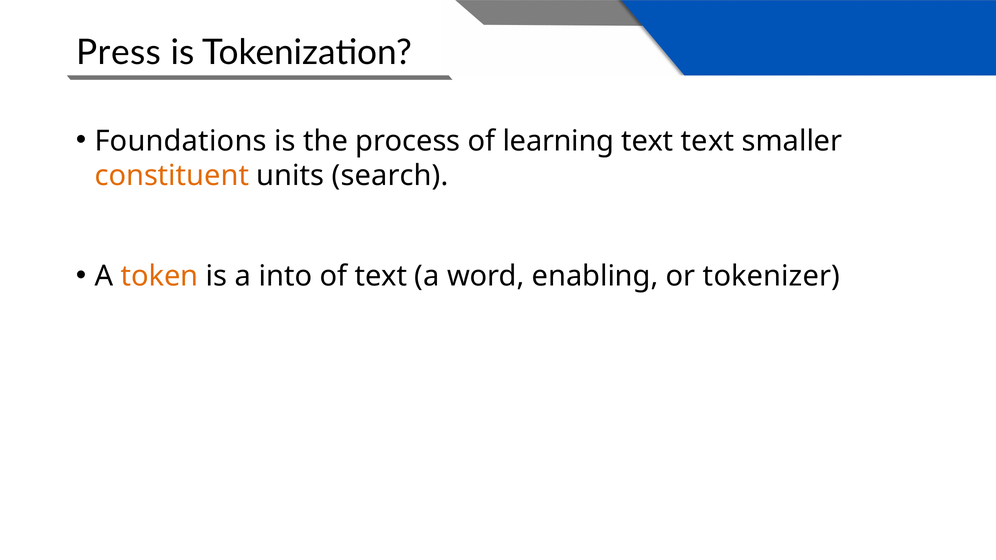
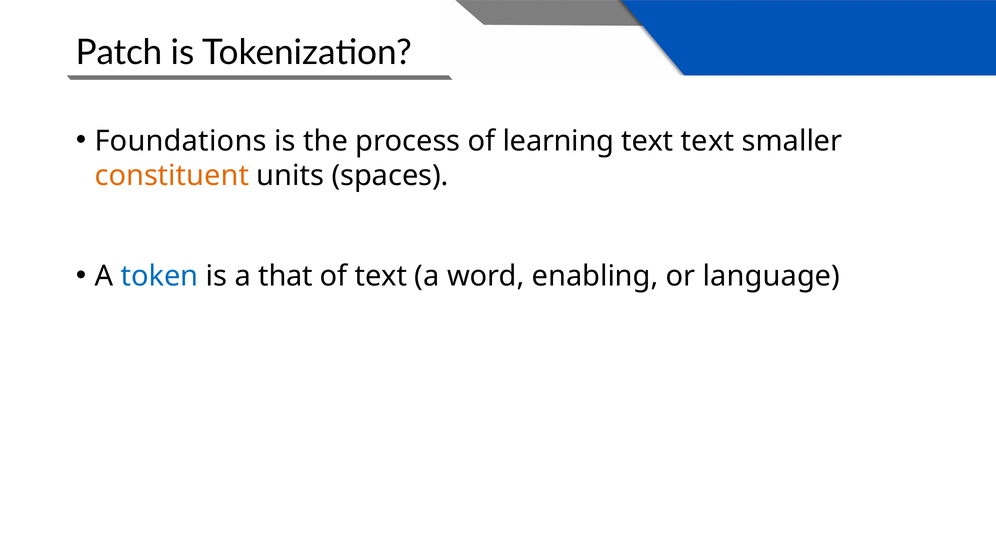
Press: Press -> Patch (119, 53)
search: search -> spaces (390, 176)
token colour: orange -> blue (160, 277)
into: into -> that (286, 277)
tokenizer: tokenizer -> language (772, 277)
